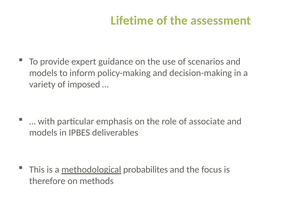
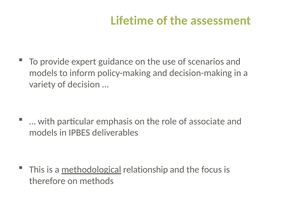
imposed: imposed -> decision (84, 84)
probabilites: probabilites -> relationship (146, 170)
